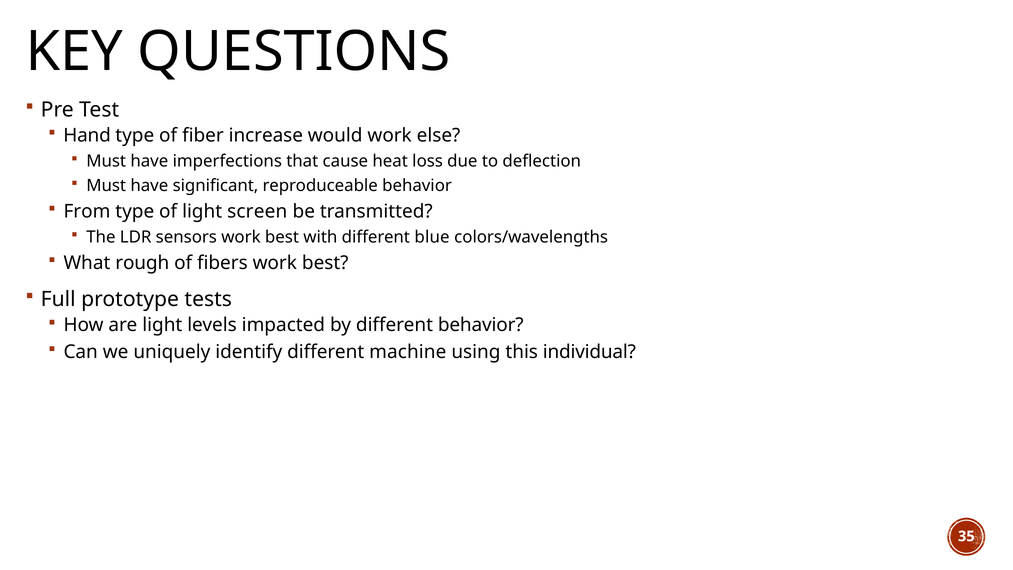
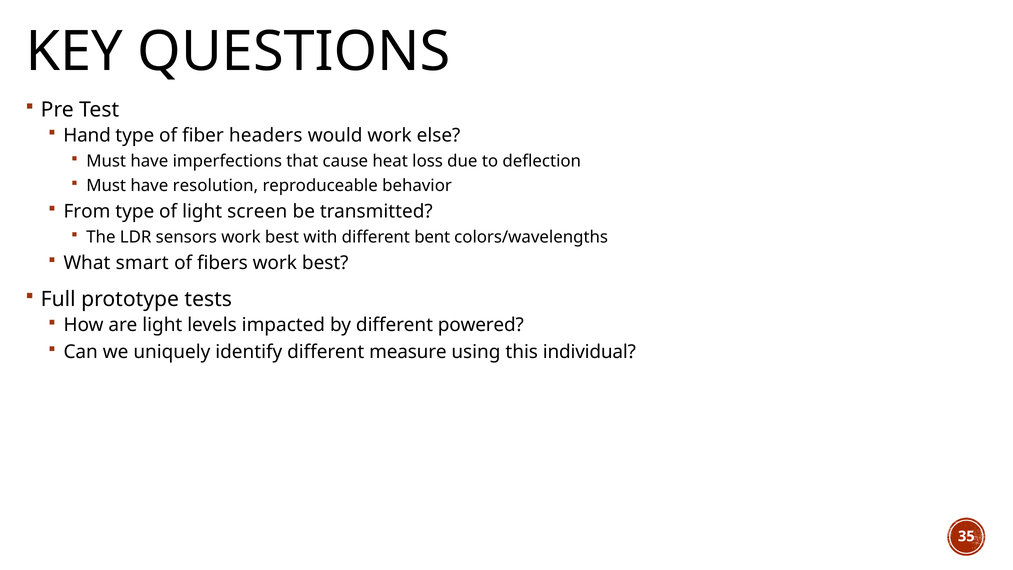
increase: increase -> headers (266, 135)
significant: significant -> resolution (215, 186)
blue: blue -> bent (432, 237)
rough: rough -> smart (142, 263)
different behavior: behavior -> powered (481, 325)
machine: machine -> measure (408, 352)
